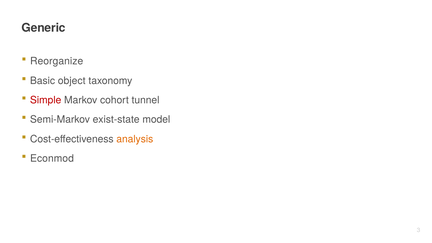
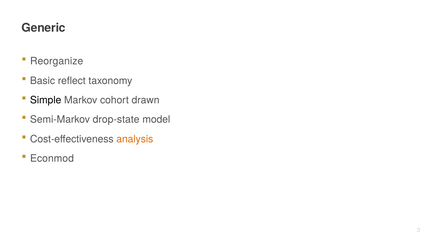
object: object -> reflect (72, 81)
Simple colour: red -> black (46, 100)
tunnel: tunnel -> drawn (146, 100)
exist-state: exist-state -> drop-state (116, 120)
